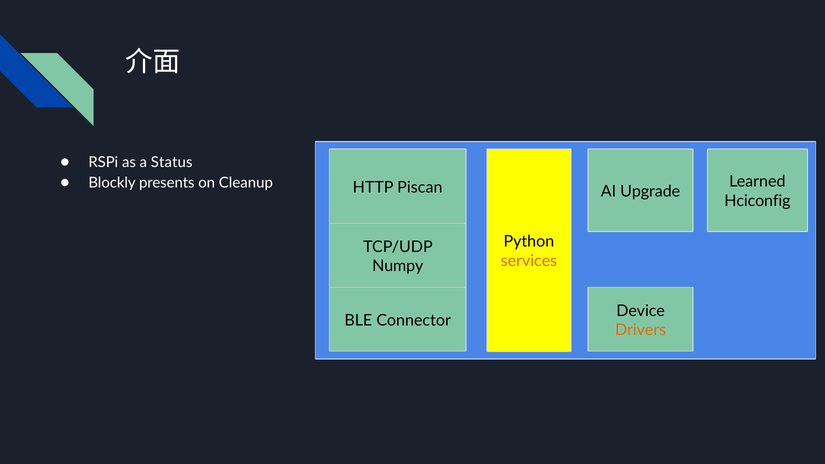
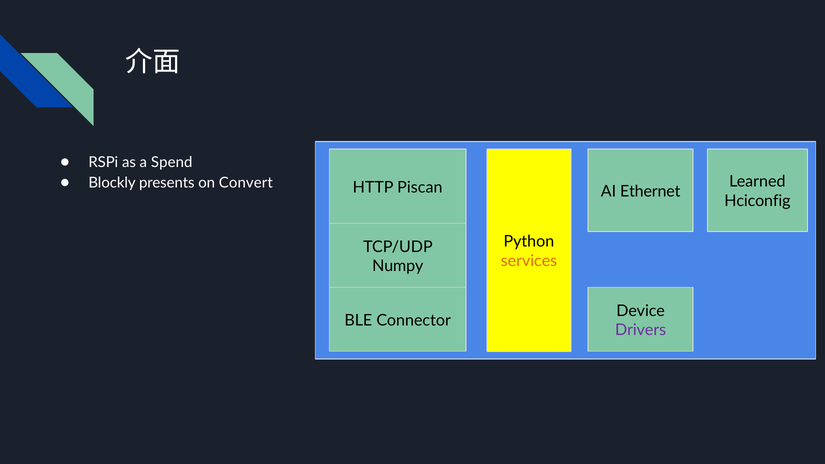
Status: Status -> Spend (172, 162)
Cleanup: Cleanup -> Convert (246, 183)
Upgrade: Upgrade -> Ethernet (650, 191)
Drivers colour: orange -> purple (641, 330)
